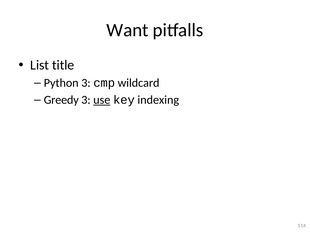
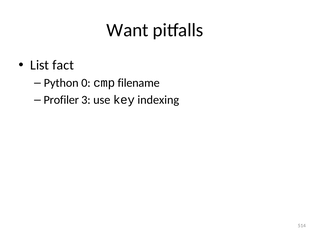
title: title -> fact (63, 65)
Python 3: 3 -> 0 (86, 83)
wildcard: wildcard -> filename (139, 83)
Greedy: Greedy -> Profiler (61, 100)
use underline: present -> none (102, 100)
